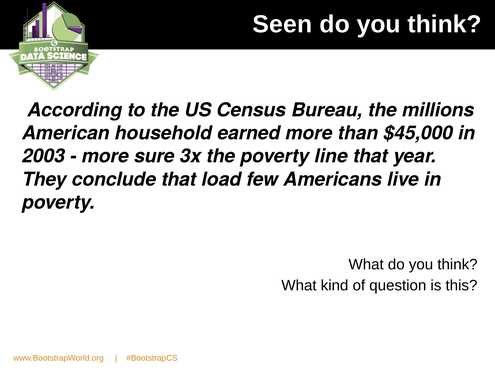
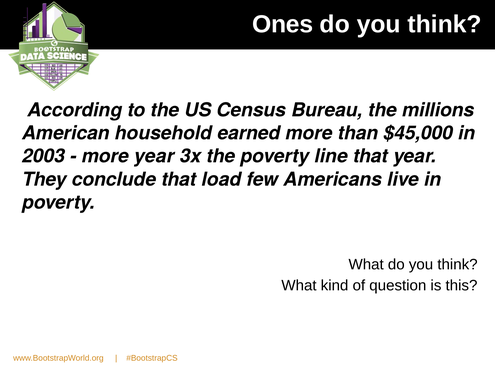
Seen: Seen -> Ones (283, 24)
more sure: sure -> year (154, 156)
